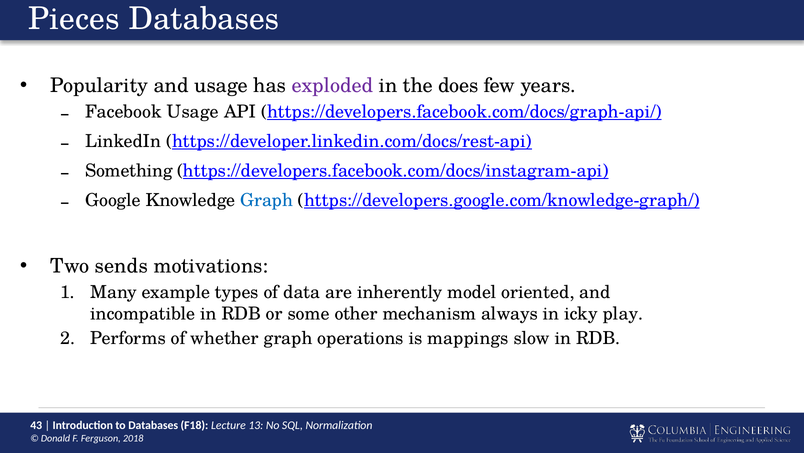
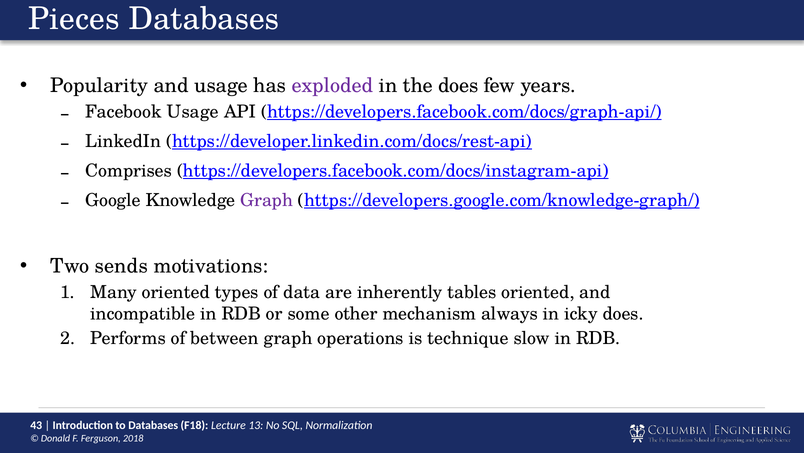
Something: Something -> Comprises (129, 170)
Graph colour: blue -> purple (267, 200)
Many example: example -> oriented (176, 292)
model: model -> tables (472, 292)
icky play: play -> does (623, 313)
whether: whether -> between (225, 338)
mappings: mappings -> technique (468, 338)
